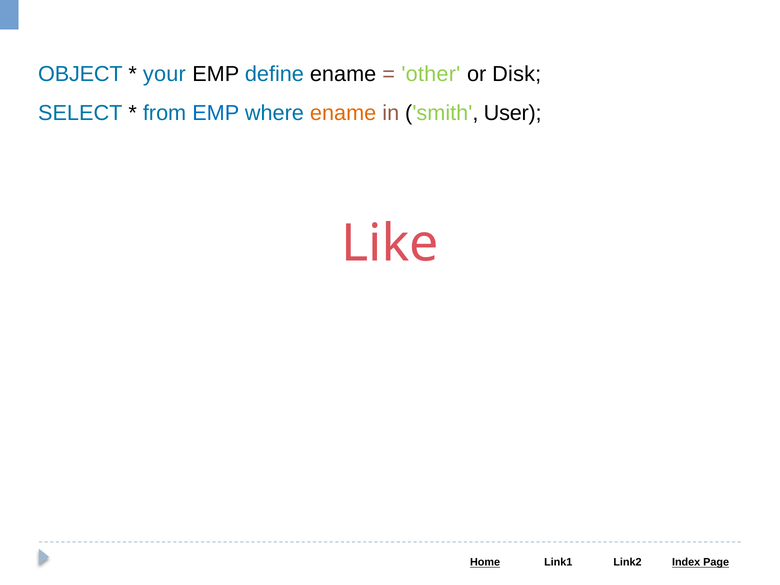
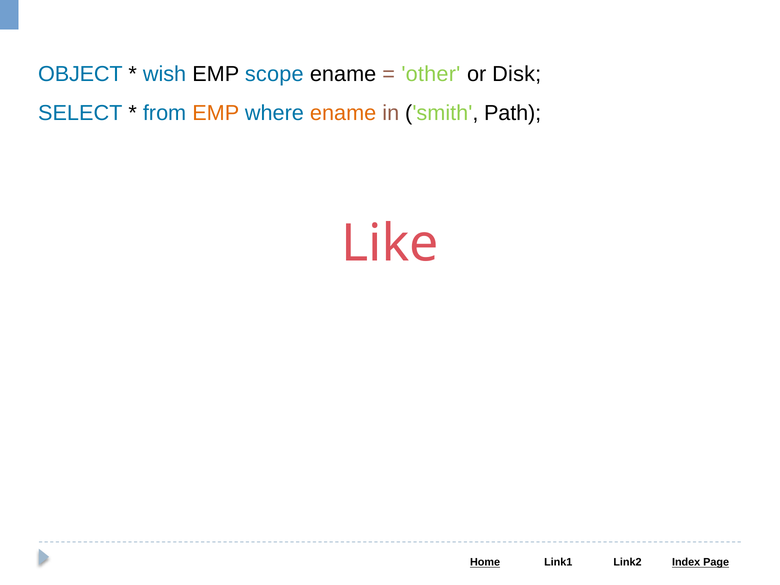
your: your -> wish (165, 74)
define: define -> scope (274, 74)
EMP colour: blue -> orange (216, 113)
User: User -> Path (513, 113)
